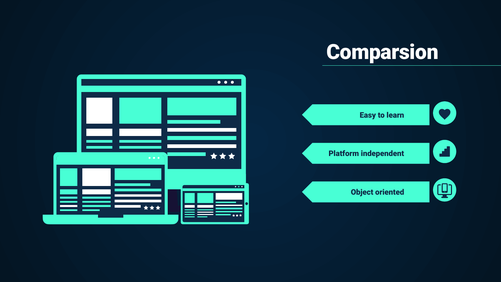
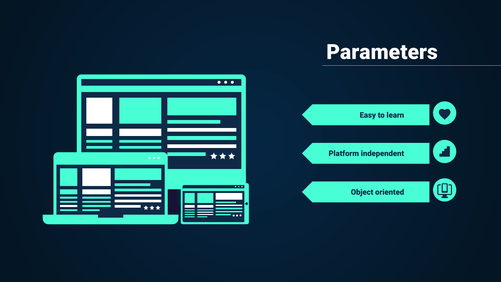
Comparsion: Comparsion -> Parameters (382, 52)
